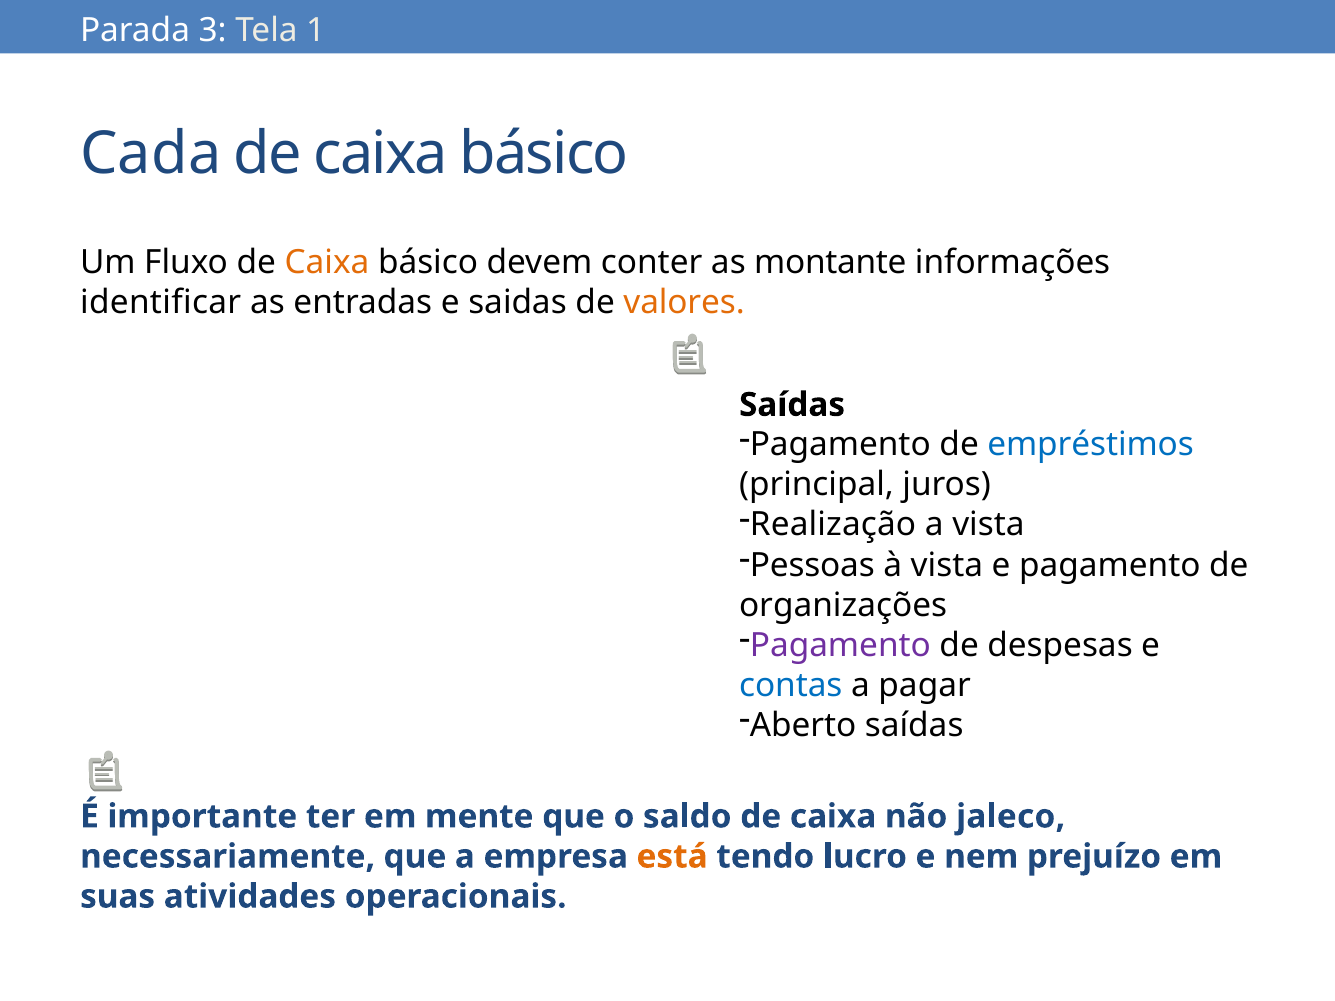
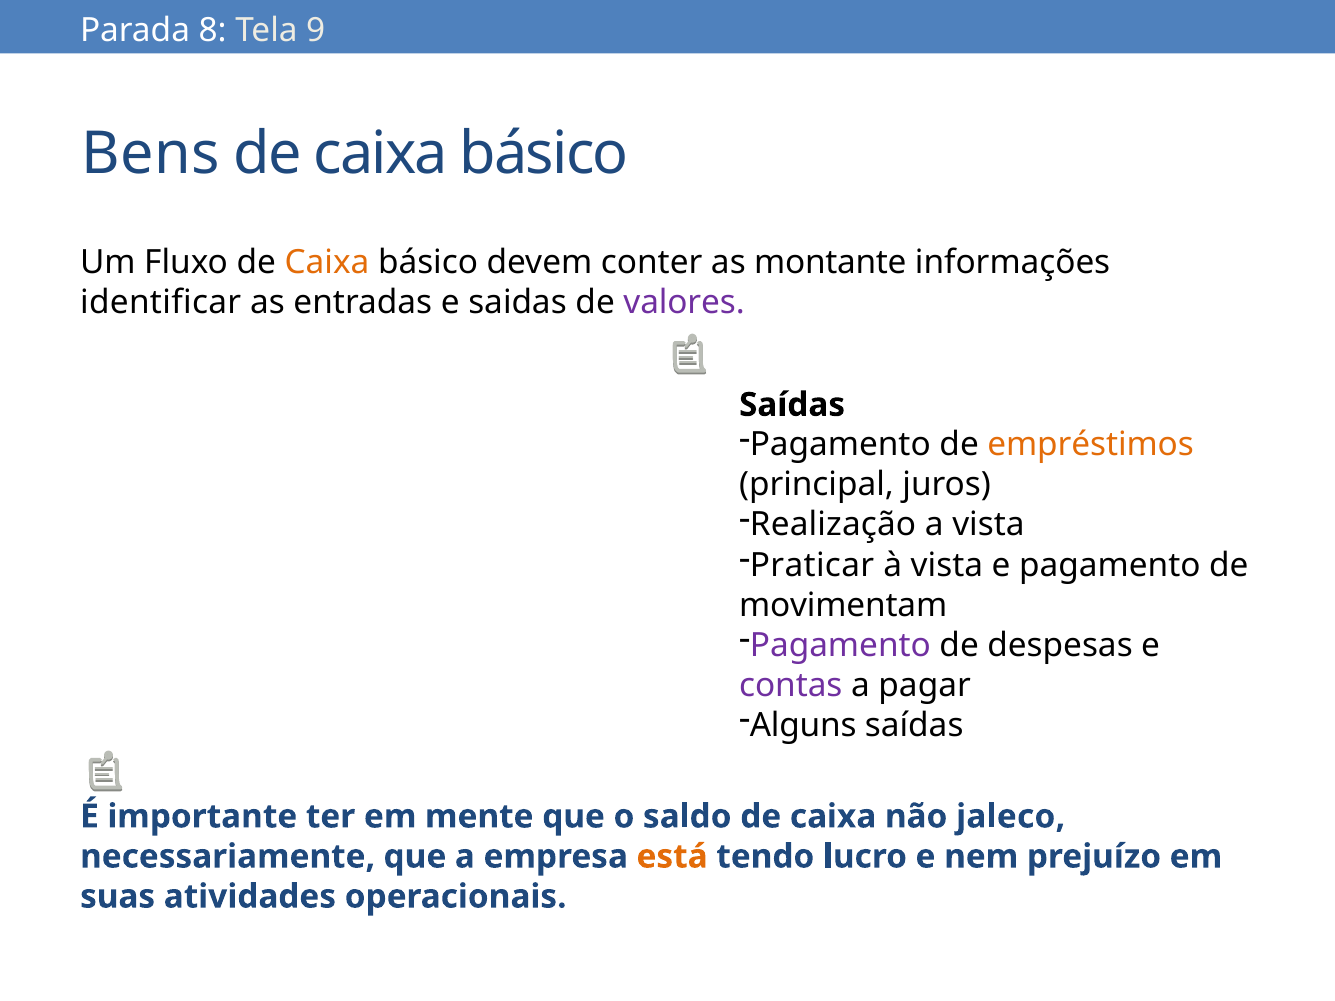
3: 3 -> 8 (213, 30)
1: 1 -> 9 (316, 30)
Cada: Cada -> Bens (151, 154)
valores colour: orange -> purple (684, 303)
empréstimos colour: blue -> orange (1091, 445)
Pessoas: Pessoas -> Praticar (812, 565)
organizações: organizações -> movimentam (843, 605)
contas colour: blue -> purple (791, 685)
Aberto: Aberto -> Alguns (803, 725)
